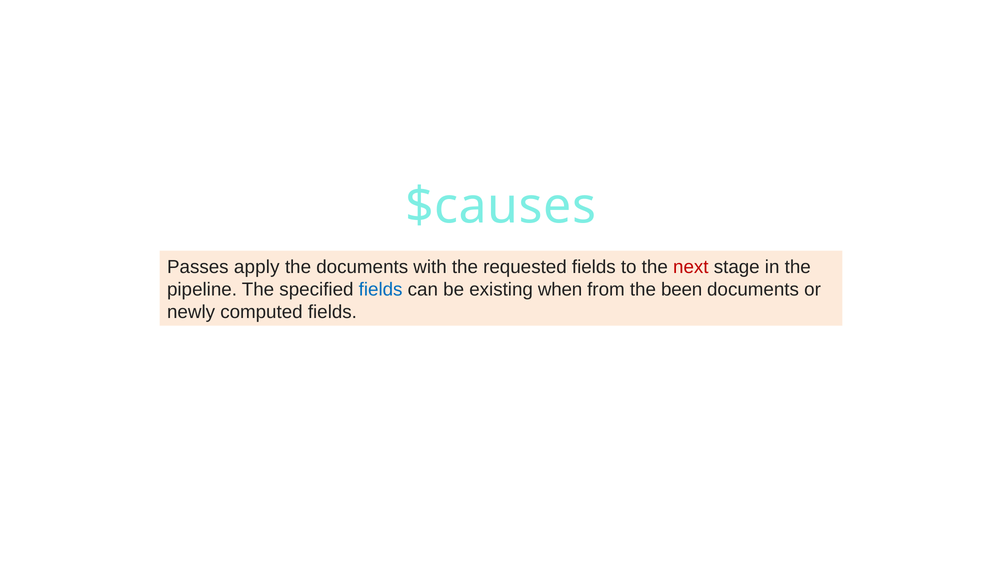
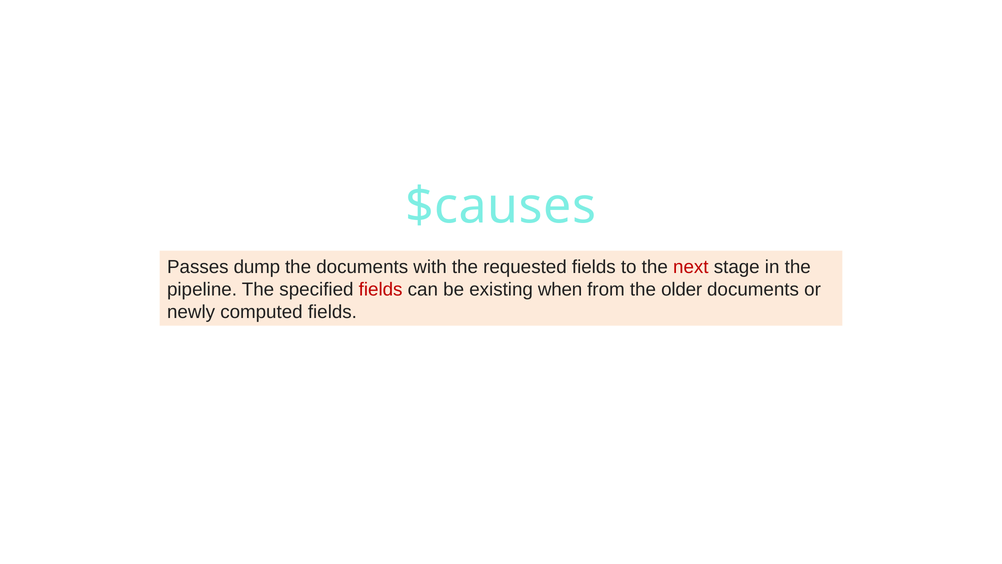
apply: apply -> dump (257, 267)
fields colour: blue -> red (381, 289)
been: been -> older (682, 289)
